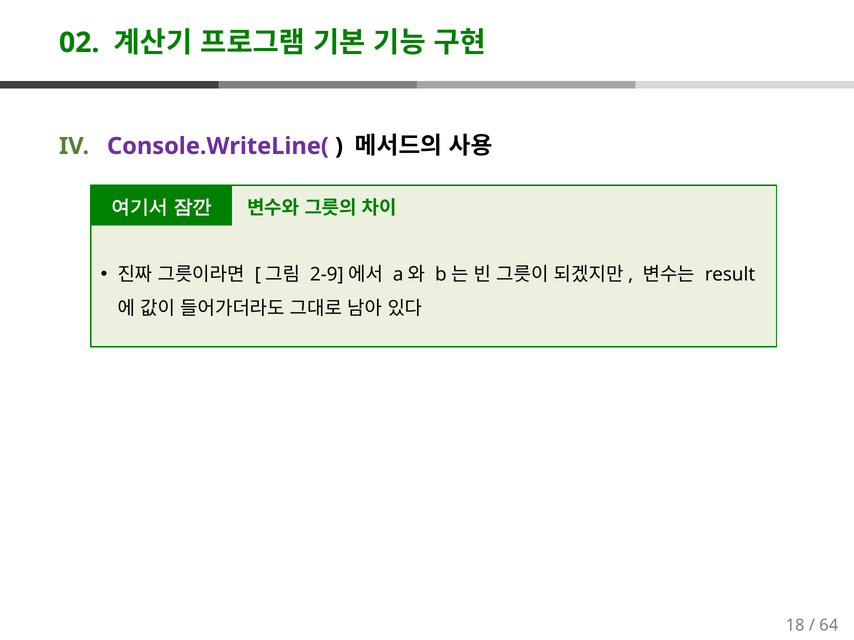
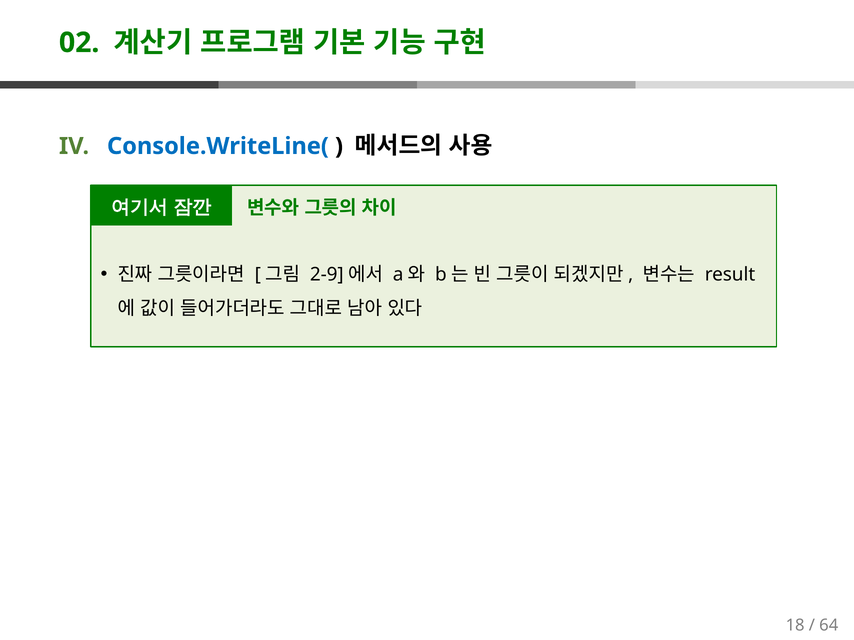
Console.WriteLine( colour: purple -> blue (218, 146)
